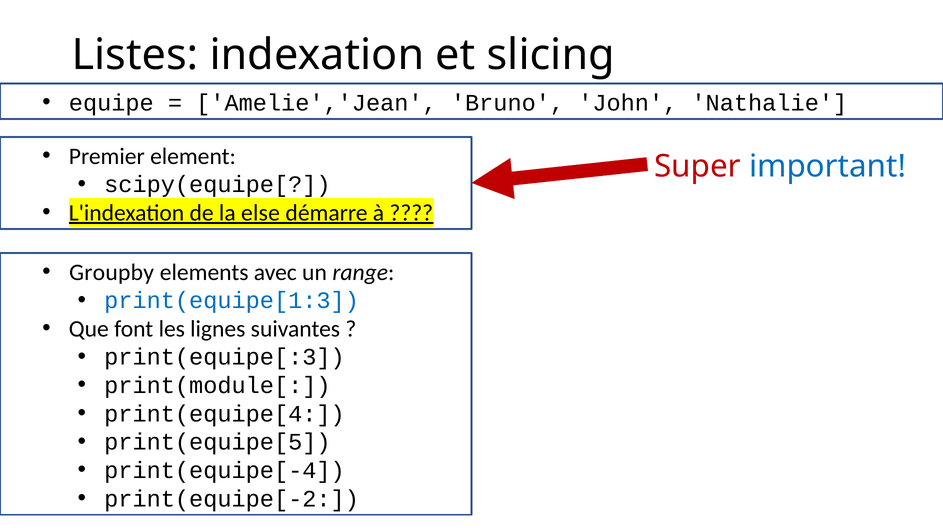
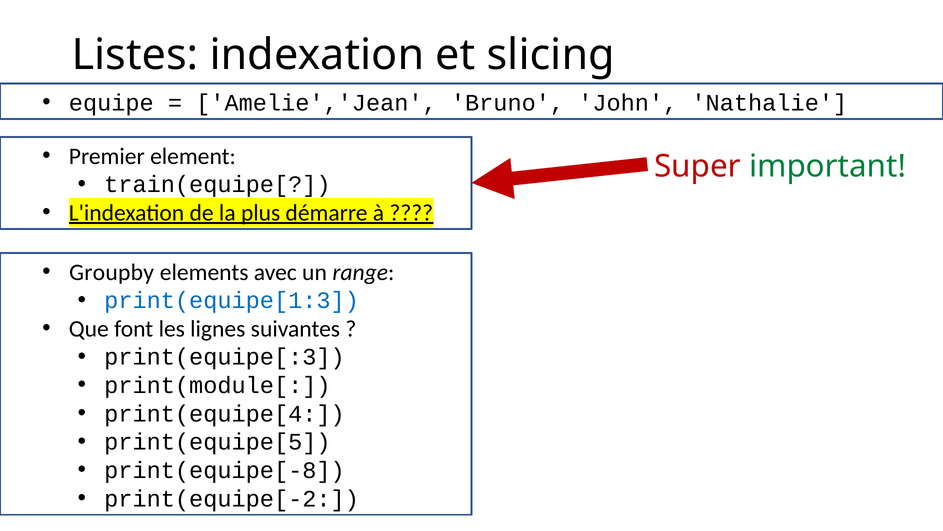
important colour: blue -> green (828, 166)
scipy(equipe[: scipy(equipe[ -> train(equipe[ (217, 184)
else: else -> plus (261, 213)
print(equipe[-4: print(equipe[-4 -> print(equipe[-8 (224, 470)
